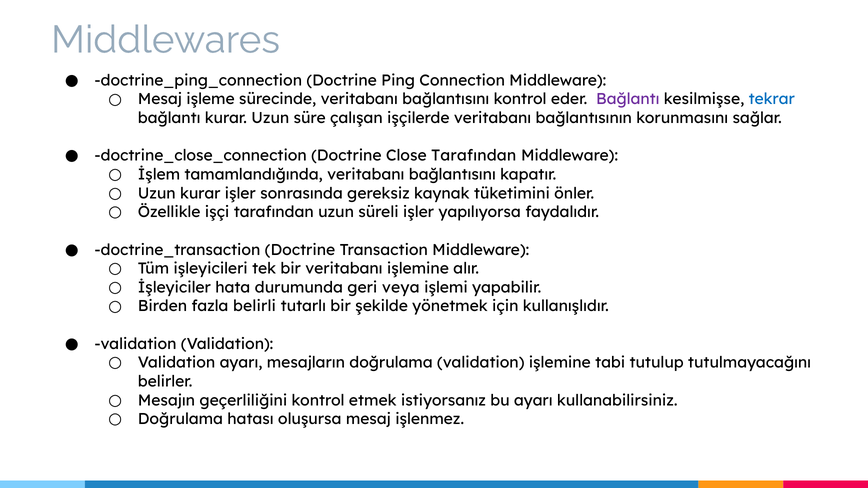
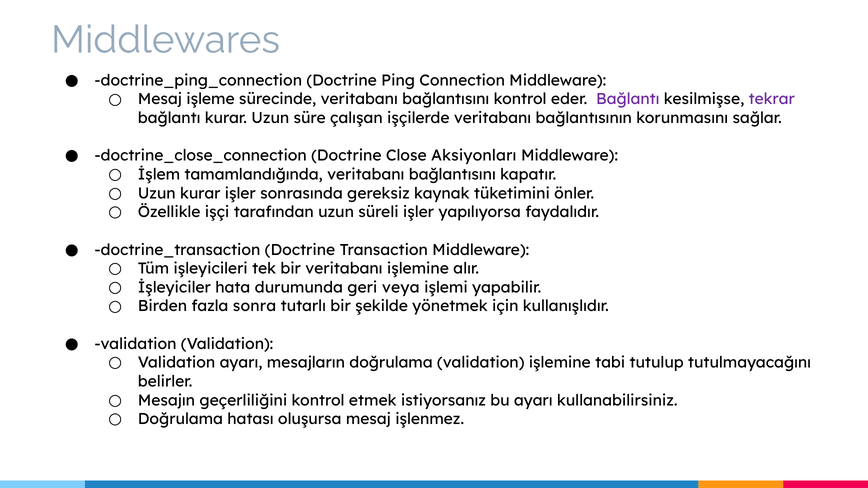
tekrar colour: blue -> purple (772, 99)
Close Tarafından: Tarafından -> Aksiyonları (474, 156)
belirli: belirli -> sonra (255, 306)
